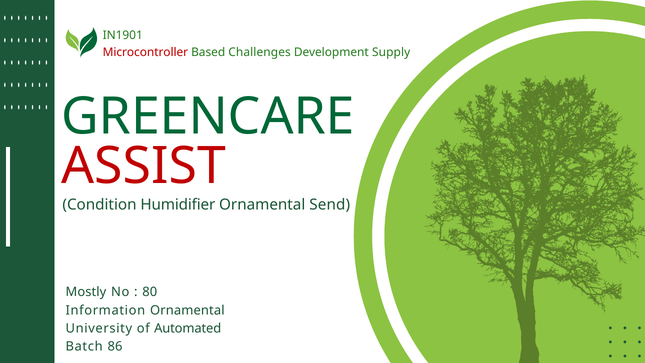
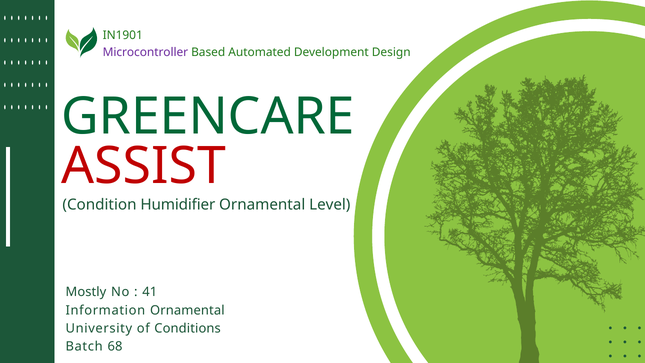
Microcontroller colour: red -> purple (145, 52)
Challenges: Challenges -> Automated (260, 52)
Supply: Supply -> Design (391, 52)
Send: Send -> Level (330, 205)
80: 80 -> 41 (150, 292)
Automated: Automated -> Conditions (188, 328)
86: 86 -> 68 (115, 346)
